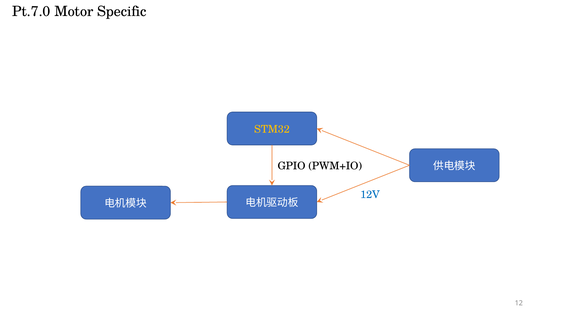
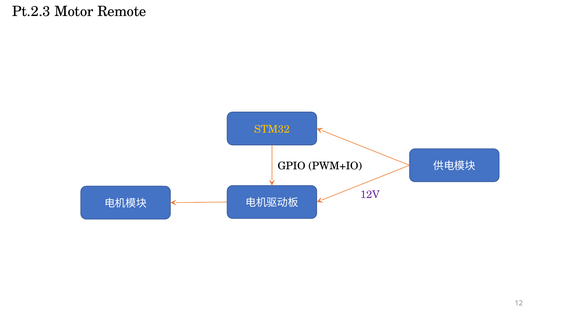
Pt.7.0: Pt.7.0 -> Pt.2.3 (31, 12)
Specific: Specific -> Remote (122, 12)
12V colour: blue -> purple (370, 195)
